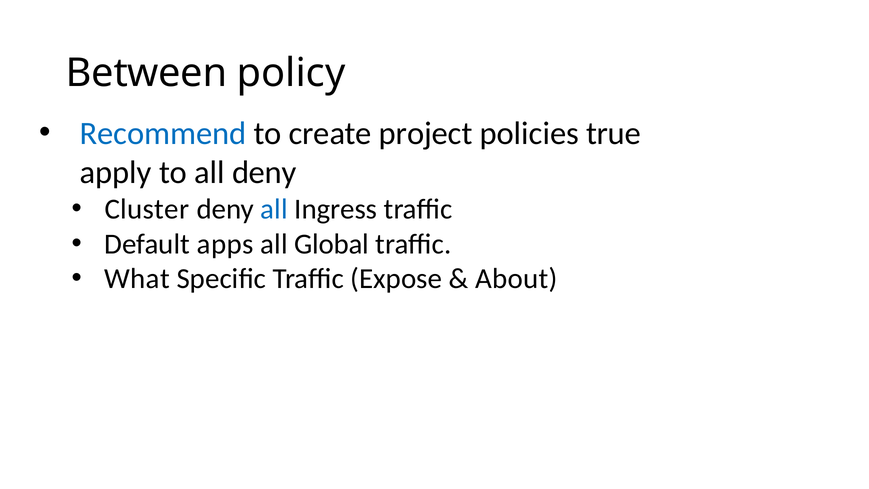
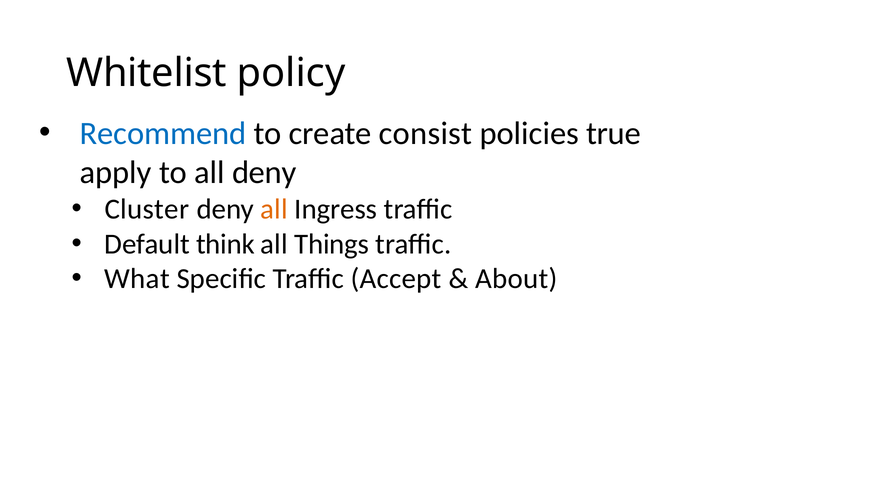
Between: Between -> Whitelist (146, 73)
project: project -> consist (426, 133)
all colour: blue -> orange (274, 209)
apps: apps -> think (225, 244)
Global: Global -> Things (332, 244)
Expose: Expose -> Accept (396, 279)
